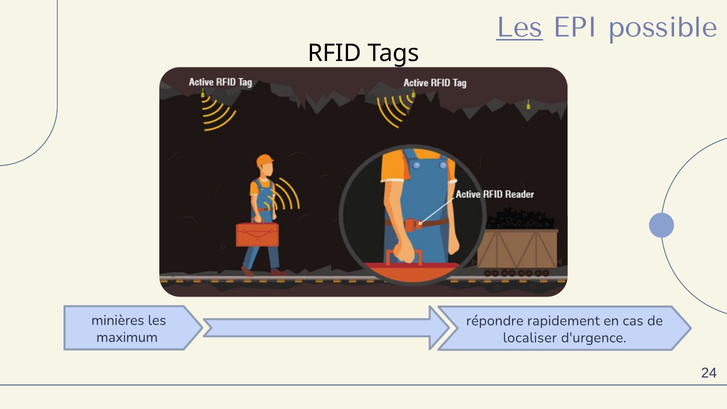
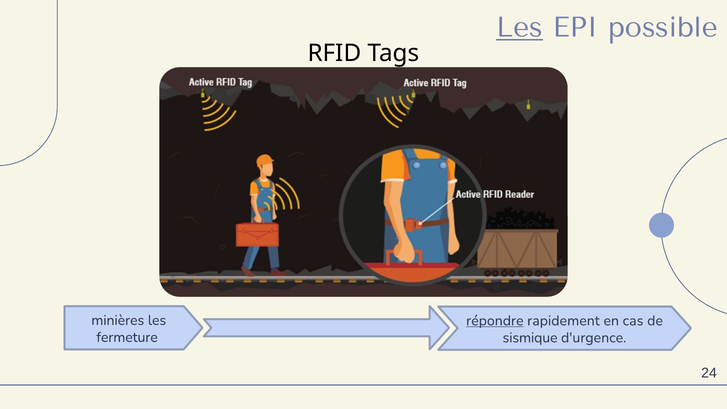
répondre underline: none -> present (495, 321)
maximum: maximum -> fermeture (127, 337)
localiser: localiser -> sismique (530, 338)
